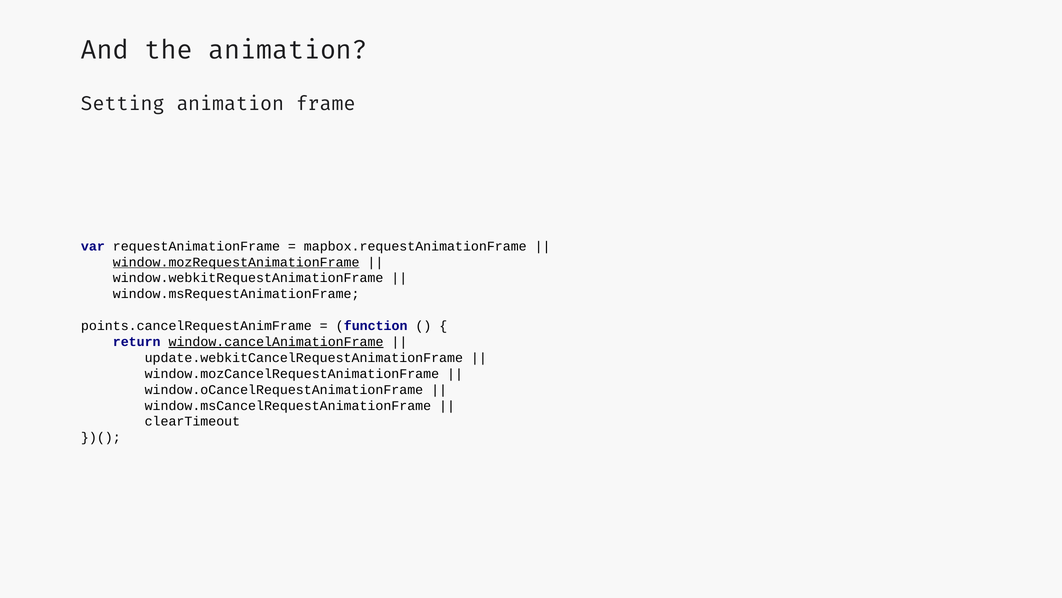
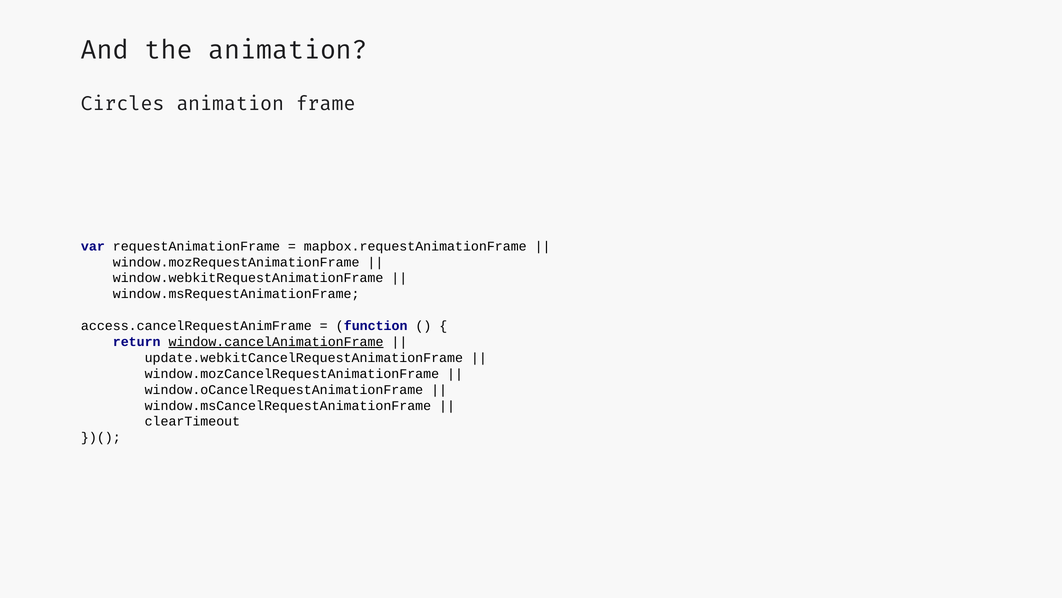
Setting: Setting -> Circles (123, 104)
window.mozRequestAnimationFrame underline: present -> none (236, 262)
points.cancelRequestAnimFrame: points.cancelRequestAnimFrame -> access.cancelRequestAnimFrame (196, 326)
